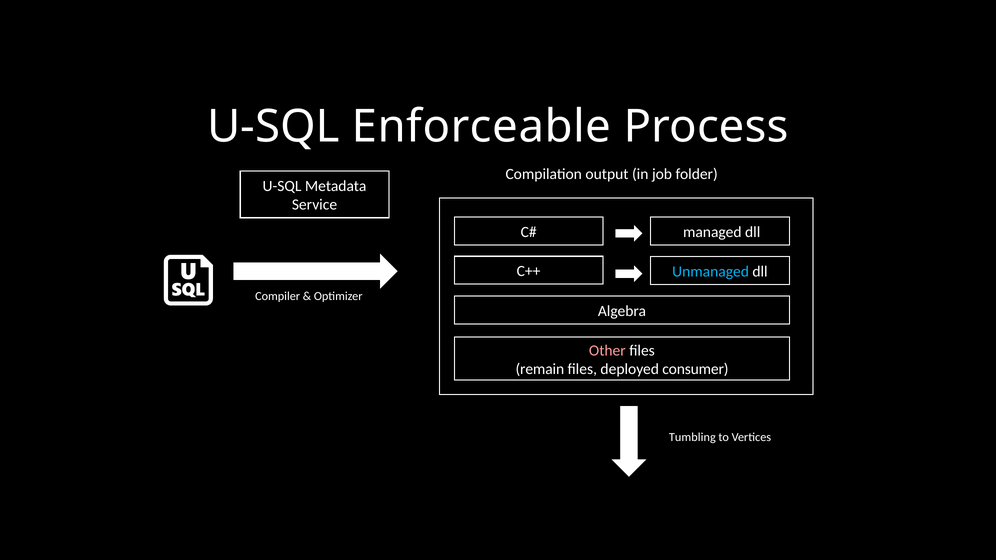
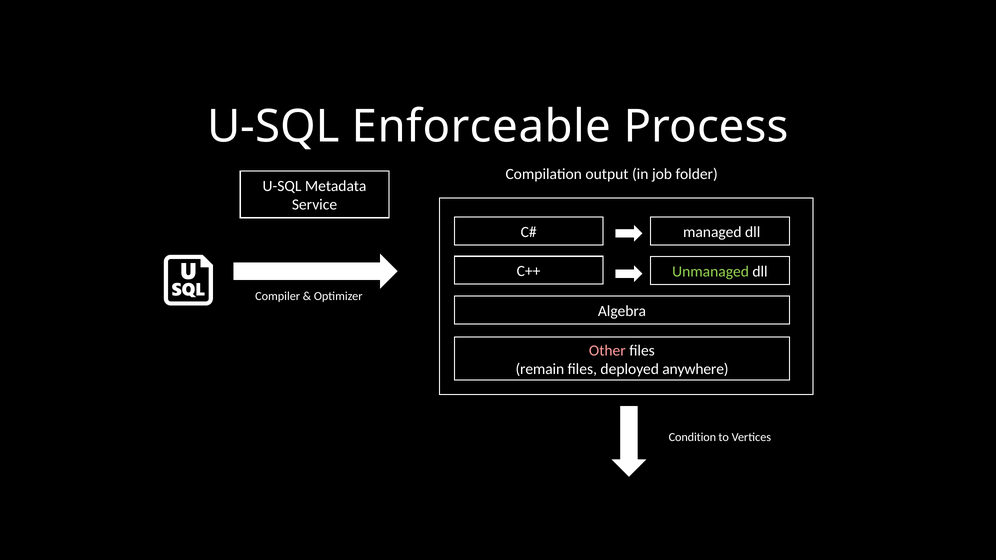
Unmanaged colour: light blue -> light green (711, 272)
consumer: consumer -> anywhere (695, 369)
Tumbling: Tumbling -> Condition (692, 438)
